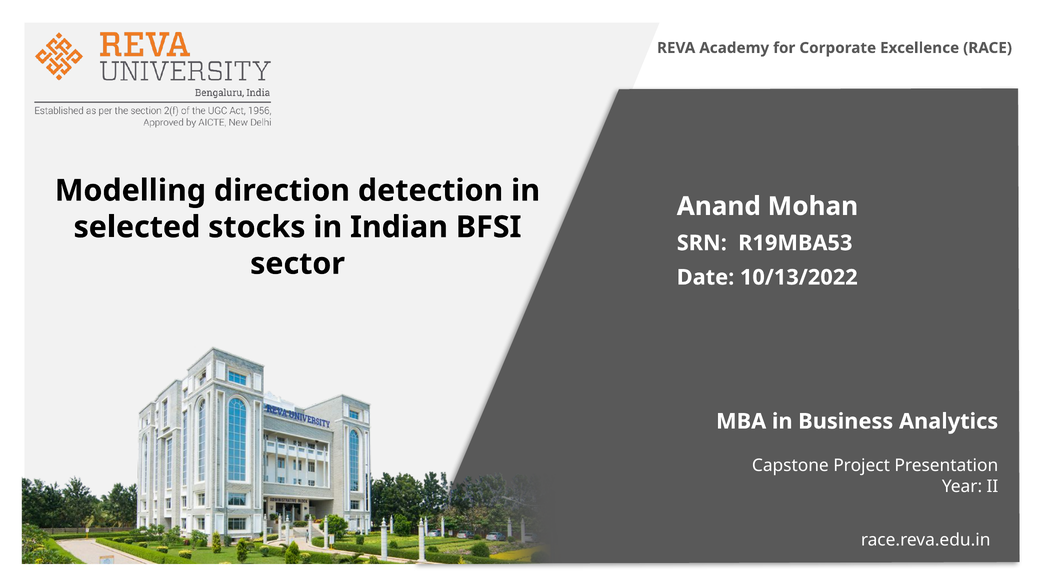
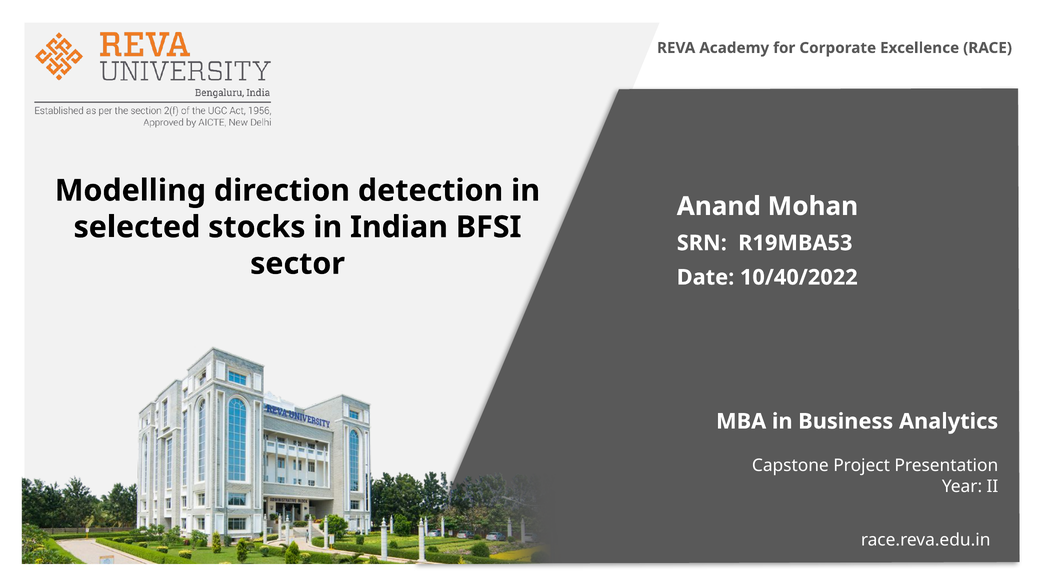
10/13/2022: 10/13/2022 -> 10/40/2022 (799, 278)
